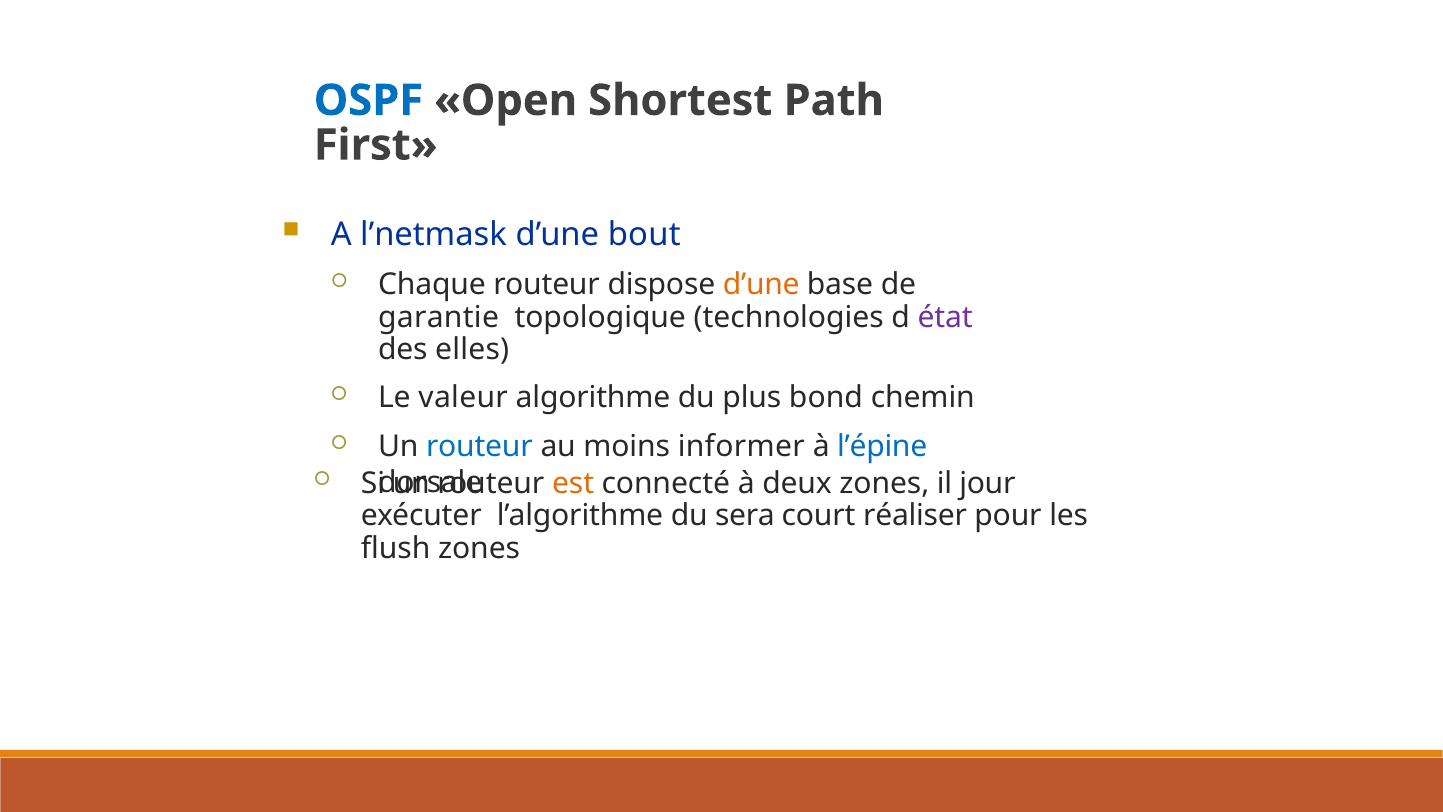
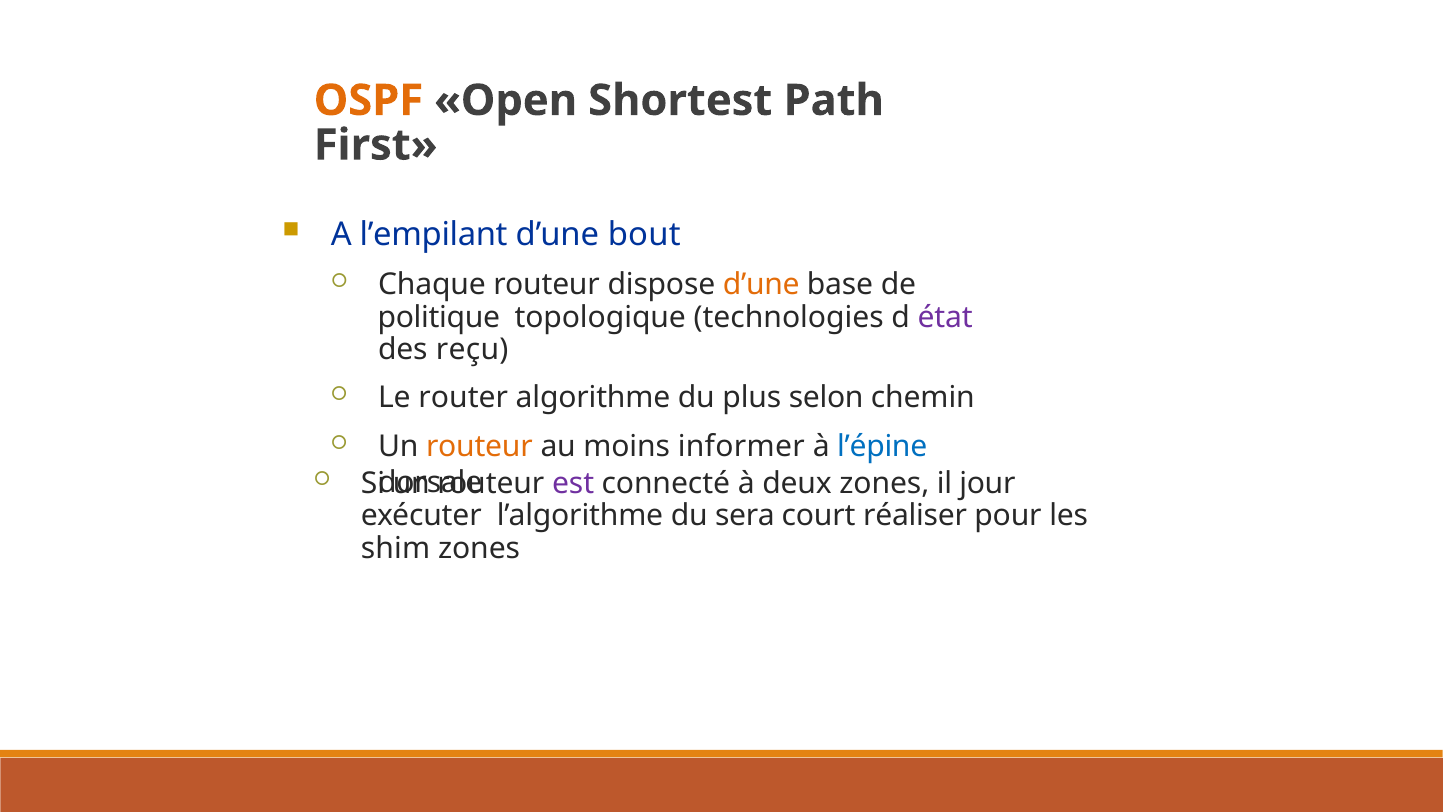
OSPF colour: blue -> orange (369, 101)
l’netmask: l’netmask -> l’empilant (434, 234)
garantie: garantie -> politique (439, 317)
elles: elles -> reçu (472, 350)
valeur: valeur -> router (463, 398)
bond: bond -> selon (826, 398)
routeur colour: blue -> orange (479, 446)
est colour: orange -> purple (573, 483)
flush: flush -> shim (396, 548)
